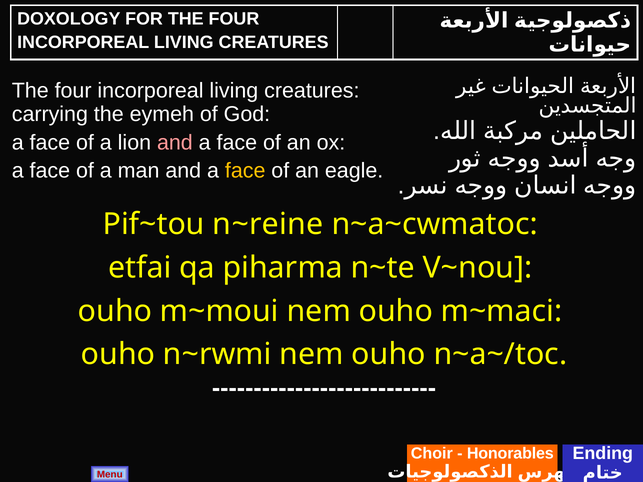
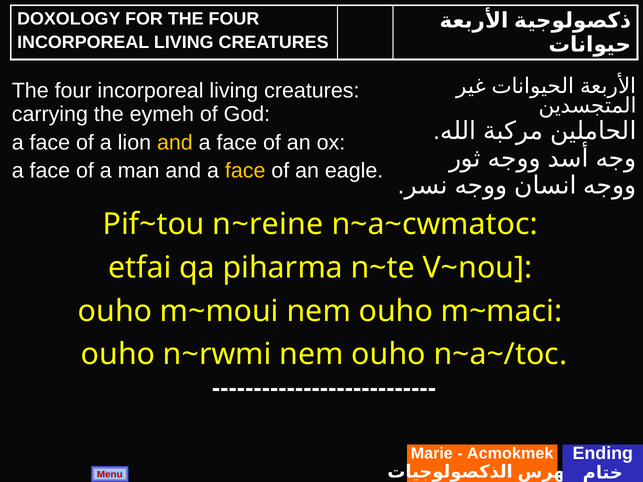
and colour: pink -> yellow (175, 143)
Choir: Choir -> Marie (432, 454)
Honorables: Honorables -> Acmokmek (510, 454)
